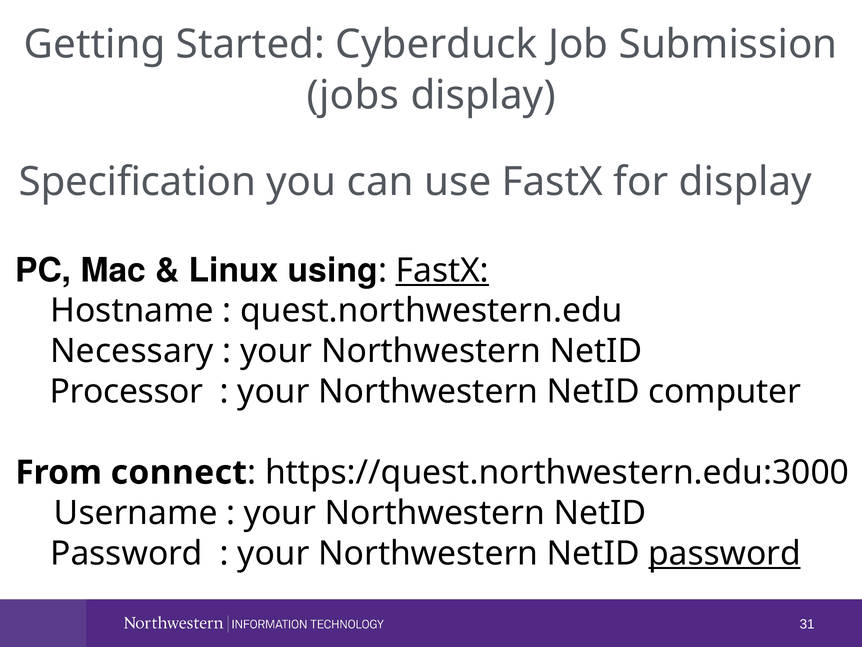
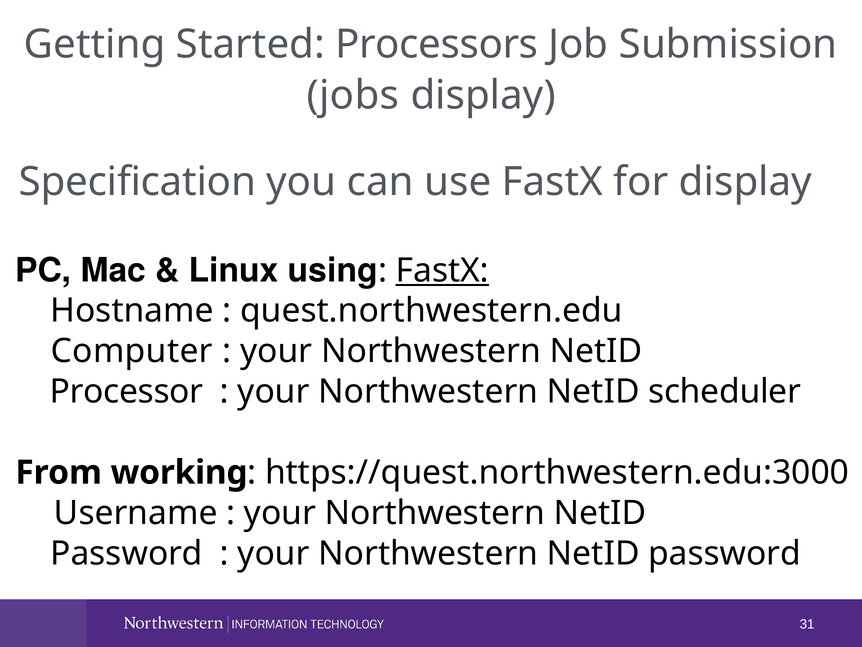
Cyberduck: Cyberduck -> Processors (437, 44)
Necessary: Necessary -> Computer (132, 351)
computer: computer -> scheduler (725, 391)
connect: connect -> working (179, 472)
password underline: present -> none (725, 553)
